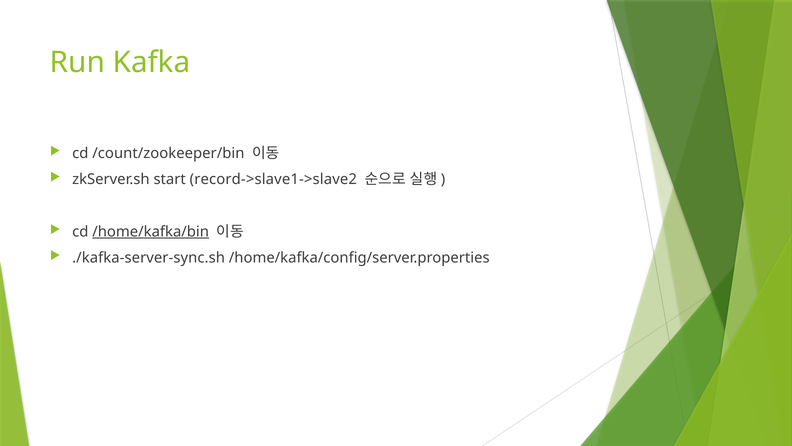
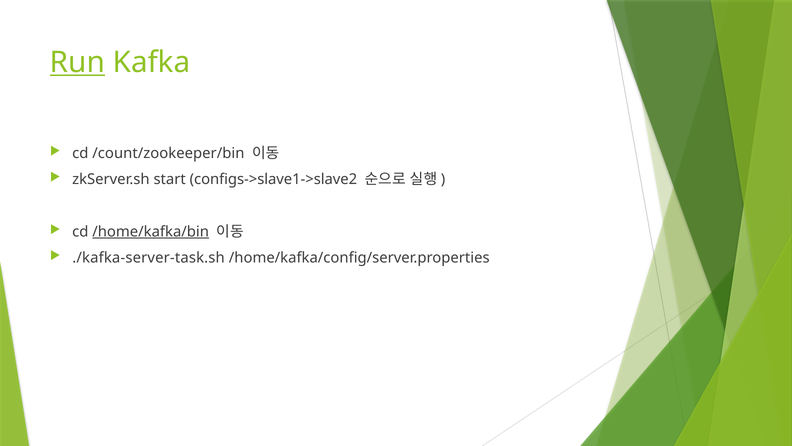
Run underline: none -> present (78, 62)
record->slave1->slave2: record->slave1->slave2 -> configs->slave1->slave2 (273, 179)
./kafka-server-sync.sh: ./kafka-server-sync.sh -> ./kafka-server-task.sh (149, 258)
